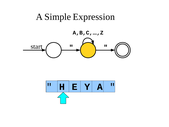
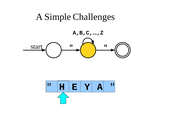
Expression: Expression -> Challenges (94, 17)
